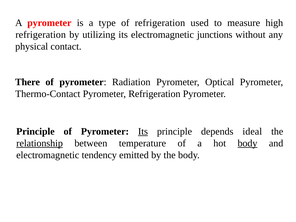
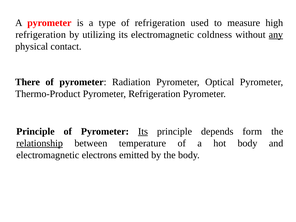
junctions: junctions -> coldness (215, 35)
any underline: none -> present (276, 35)
Thermo-Contact: Thermo-Contact -> Thermo-Product (48, 94)
ideal: ideal -> form (252, 131)
body underline: present -> none (247, 143)
tendency: tendency -> electrons (99, 155)
